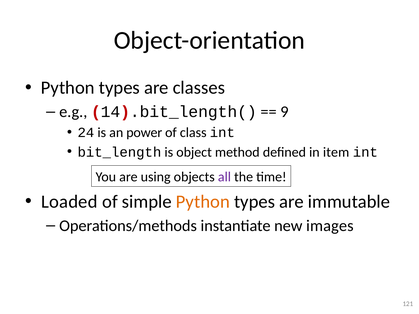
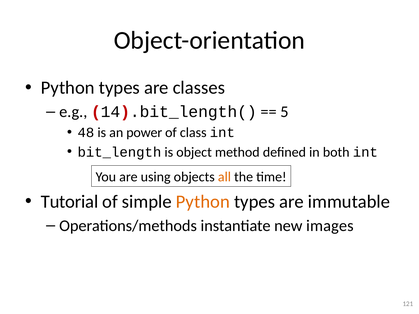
9: 9 -> 5 (284, 112)
24: 24 -> 48 (86, 133)
item: item -> both (336, 152)
all colour: purple -> orange (224, 177)
Loaded: Loaded -> Tutorial (70, 202)
